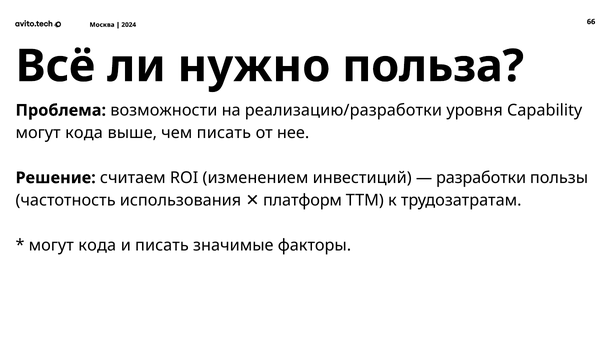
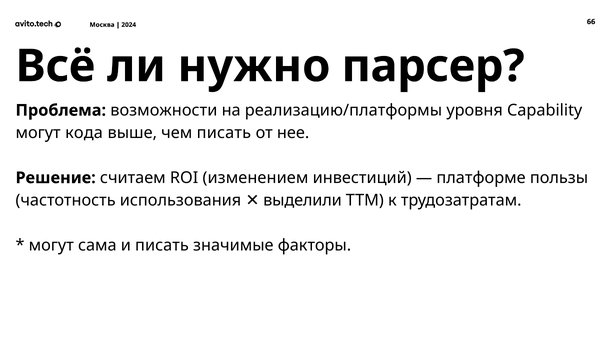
польза: польза -> парсер (433, 66)
реализацию/разработки: реализацию/разработки -> реализацию/платформы (343, 110)
разработки: разработки -> платформе (481, 178)
платформ: платформ -> выделили (303, 200)
кода: кода -> сама (97, 245)
